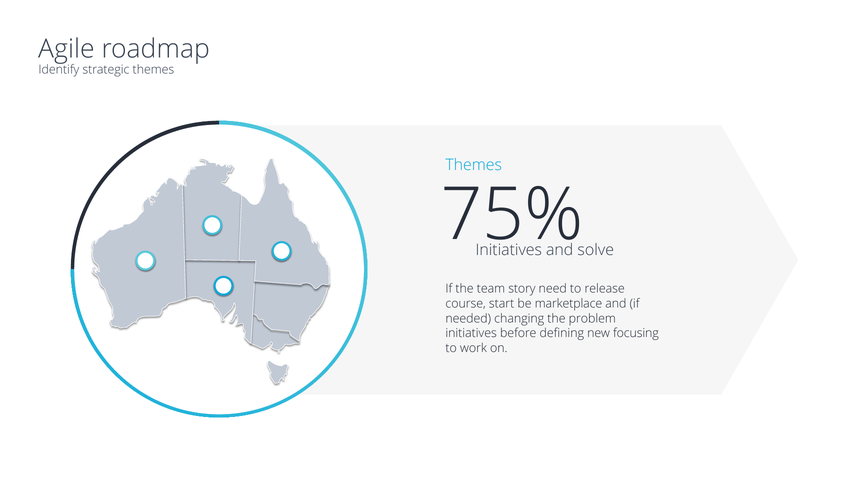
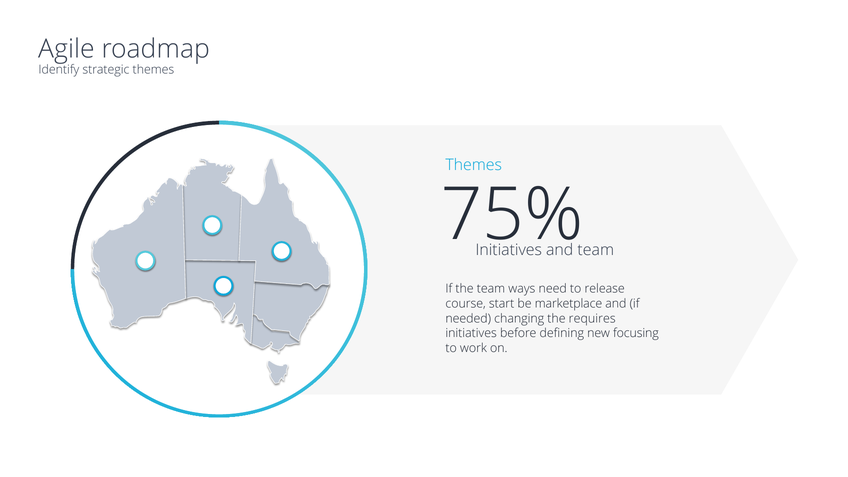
solve: solve -> team (596, 250)
story: story -> ways (522, 289)
problem: problem -> requires (592, 318)
